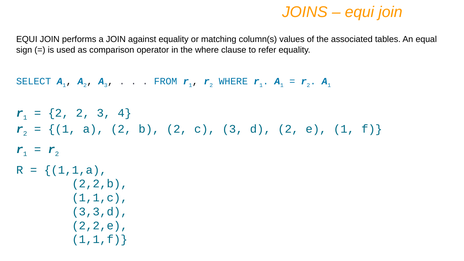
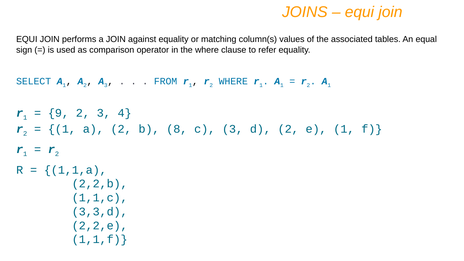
2: 2 -> 9 (58, 113)
b 2: 2 -> 8 (177, 129)
